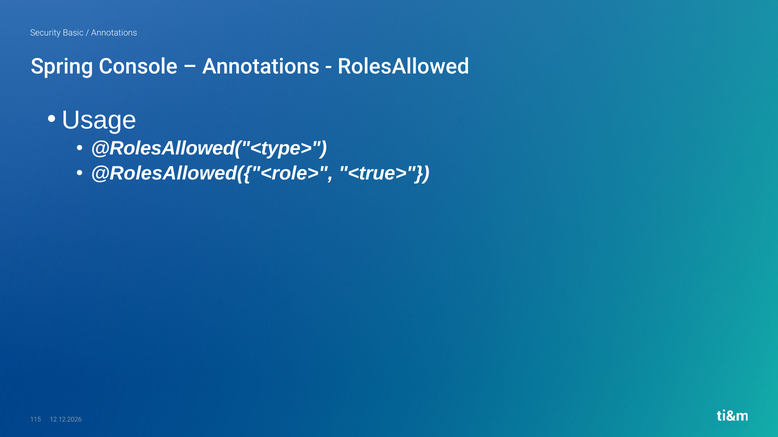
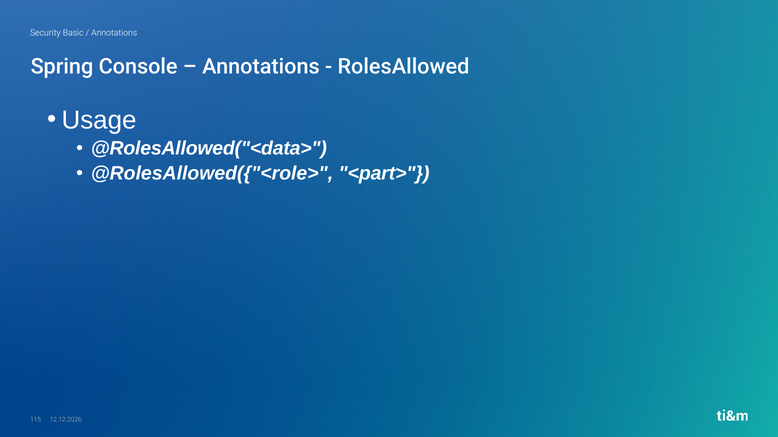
@RolesAllowed("<type>: @RolesAllowed("<type> -> @RolesAllowed("<data> (209, 149)
<true>: <true> -> <part> (384, 174)
